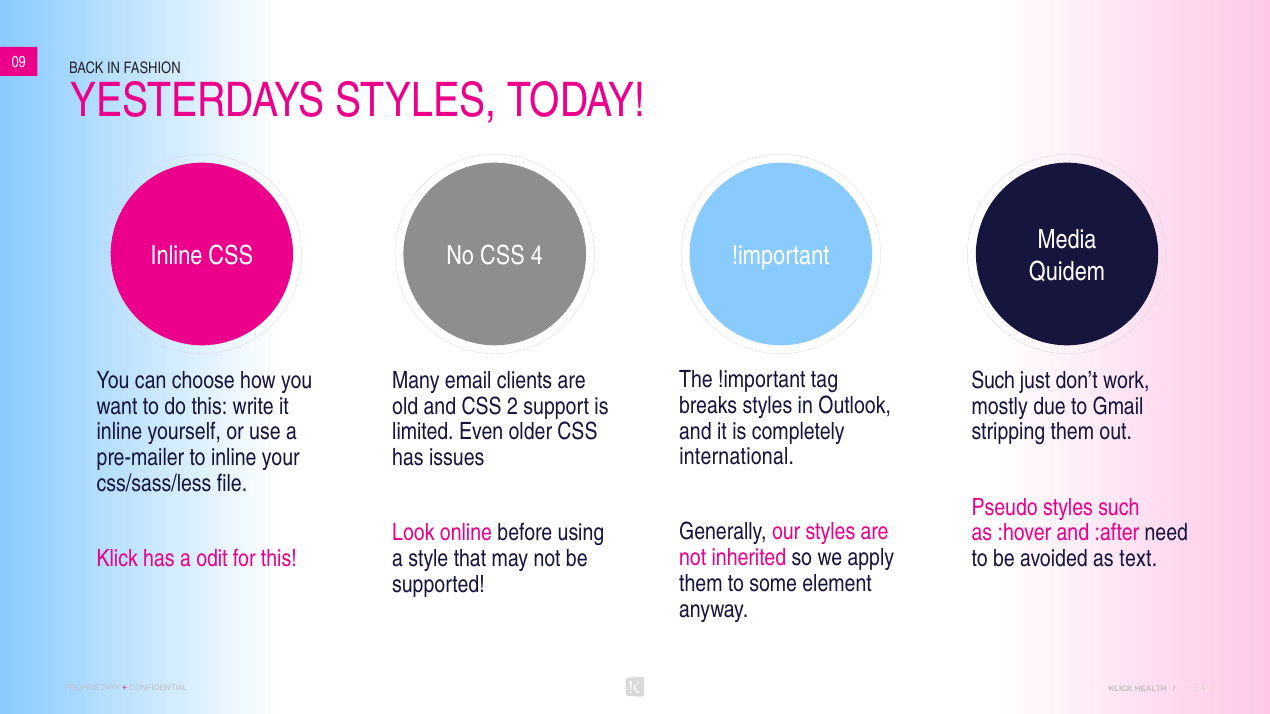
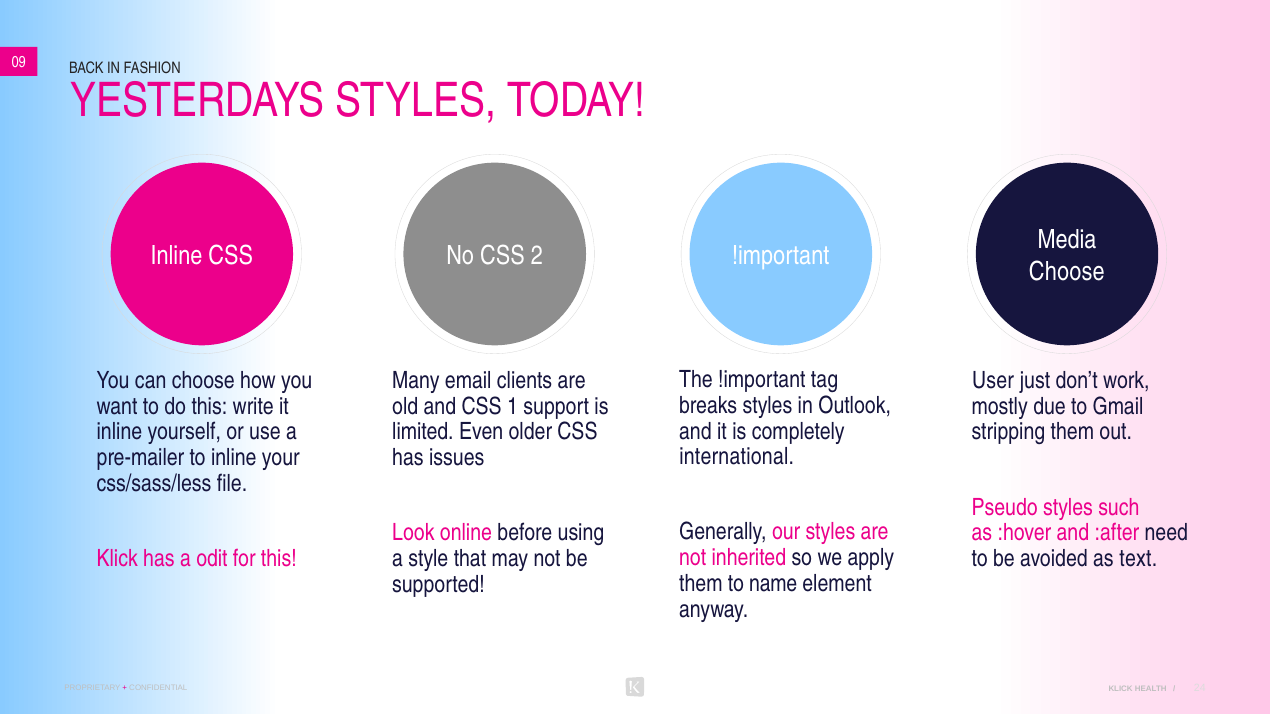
4: 4 -> 2 (537, 256)
Quidem: Quidem -> Choose (1067, 272)
Such: Such -> User (993, 381)
2: 2 -> 1 (513, 406)
some: some -> name (773, 584)
